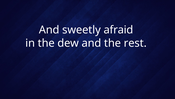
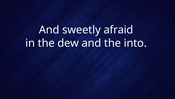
rest: rest -> into (135, 43)
